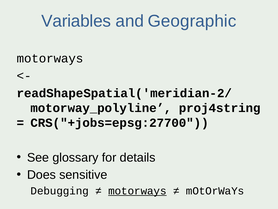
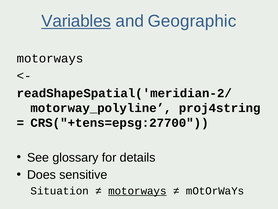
Variables underline: none -> present (76, 21)
CRS("+jobs=epsg:27700: CRS("+jobs=epsg:27700 -> CRS("+tens=epsg:27700 (120, 123)
Debugging: Debugging -> Situation (60, 190)
